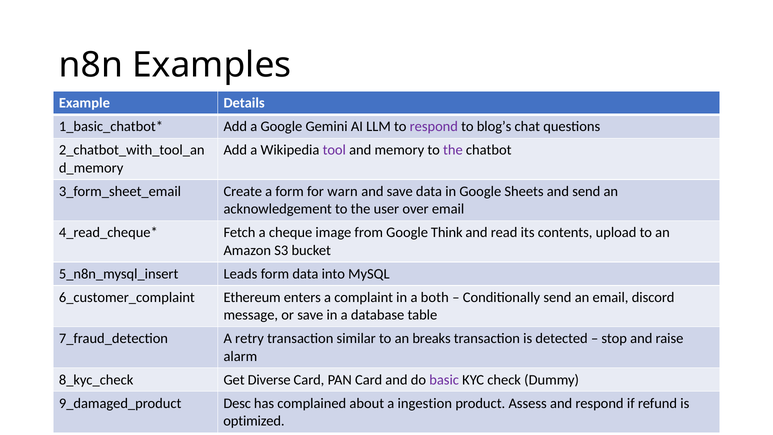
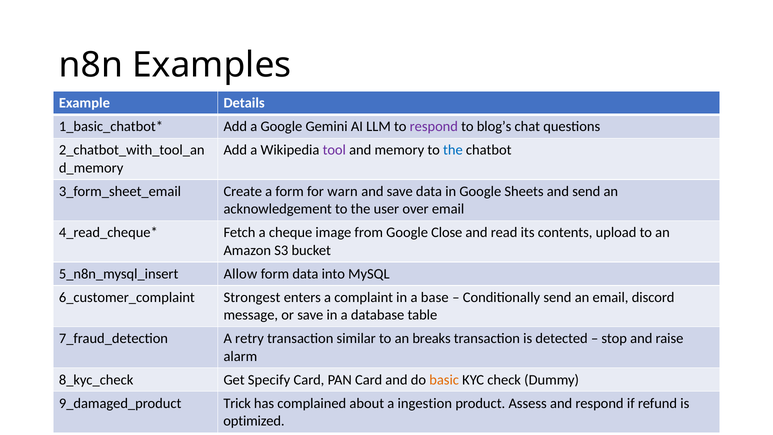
the colour: purple -> blue (453, 150)
Think: Think -> Close (447, 233)
Leads: Leads -> Allow (240, 274)
Ethereum: Ethereum -> Strongest (252, 297)
both: both -> base (435, 297)
Diverse: Diverse -> Specify (269, 380)
basic colour: purple -> orange (444, 380)
Desc: Desc -> Trick (237, 403)
